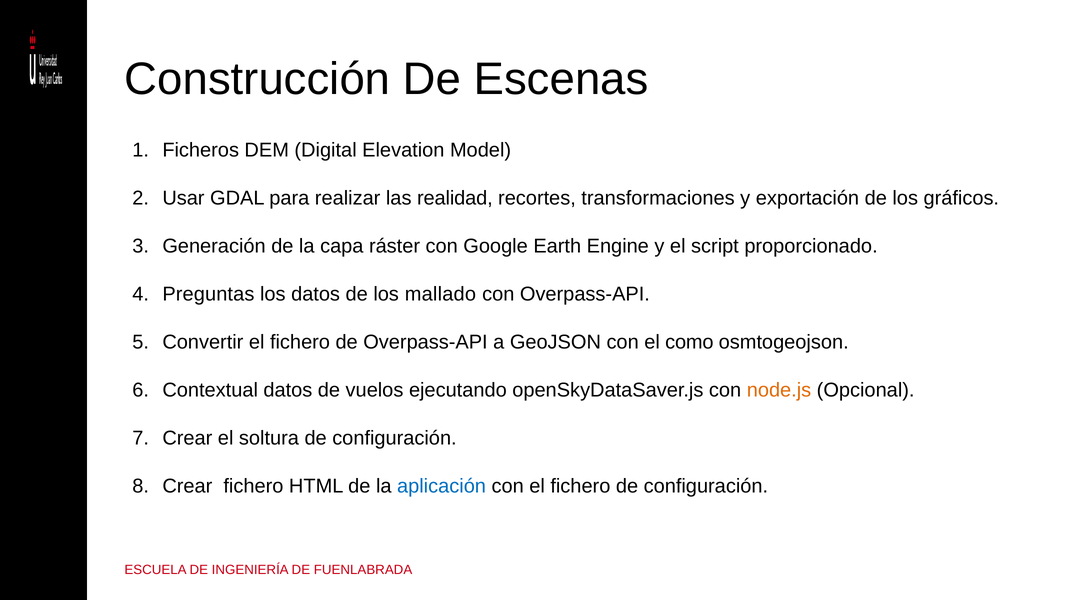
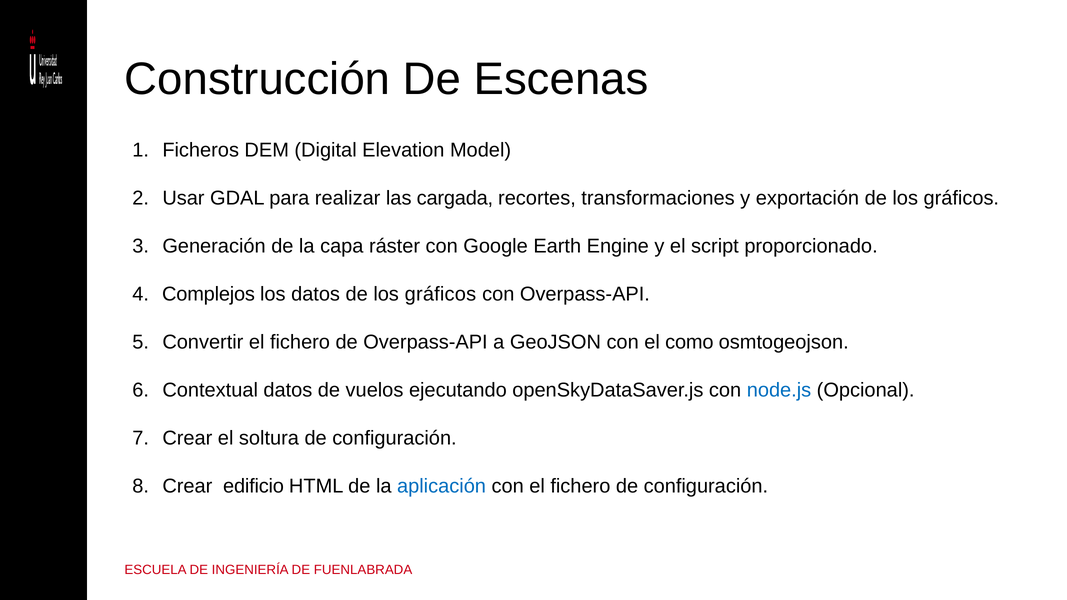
realidad: realidad -> cargada (455, 198)
Preguntas: Preguntas -> Complejos (209, 294)
datos de los mallado: mallado -> gráficos (440, 294)
node.js colour: orange -> blue (779, 390)
Crear fichero: fichero -> edificio (254, 486)
